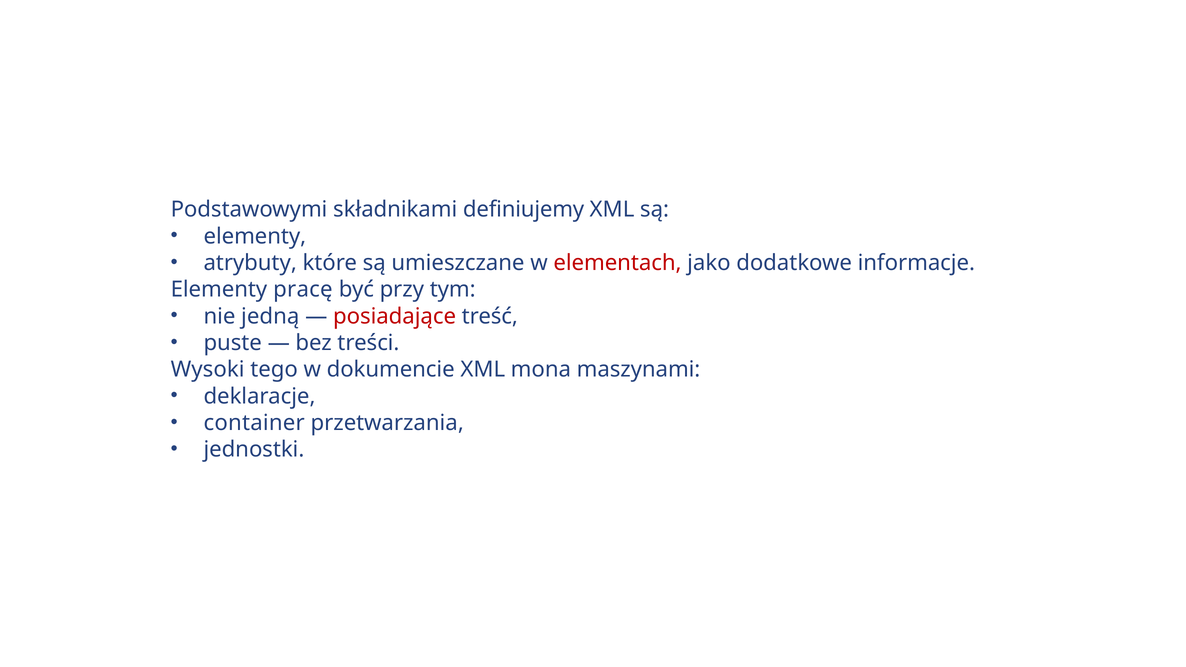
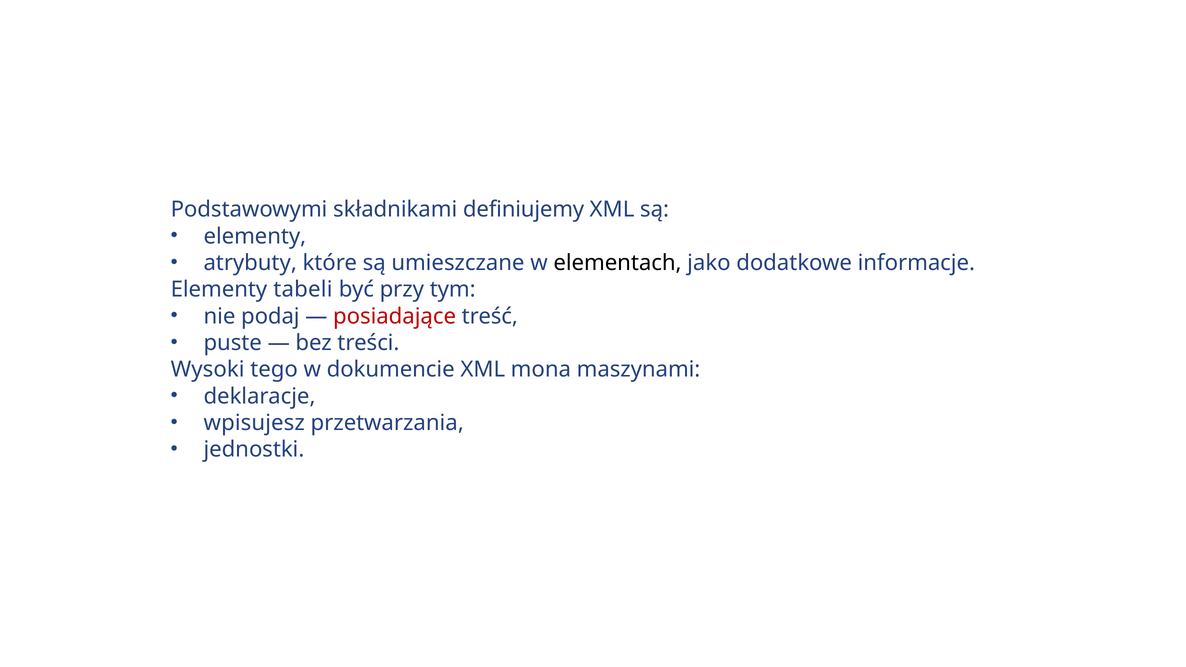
elementach colour: red -> black (617, 263)
pracę: pracę -> tabeli (303, 290)
jedną: jedną -> podaj (270, 316)
container: container -> wpisujesz (254, 423)
